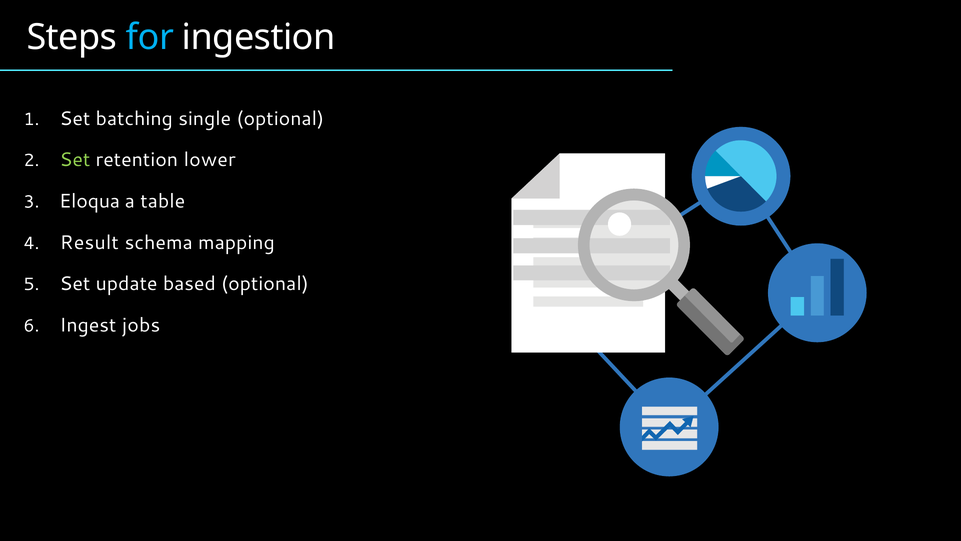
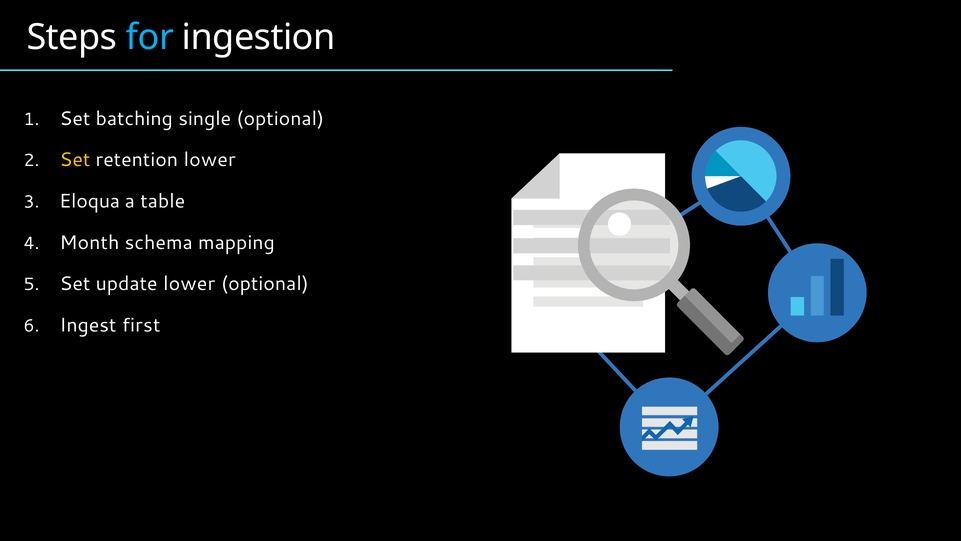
Set colour: light green -> yellow (75, 160)
Result: Result -> Month (89, 242)
update based: based -> lower (189, 284)
jobs: jobs -> first (141, 325)
